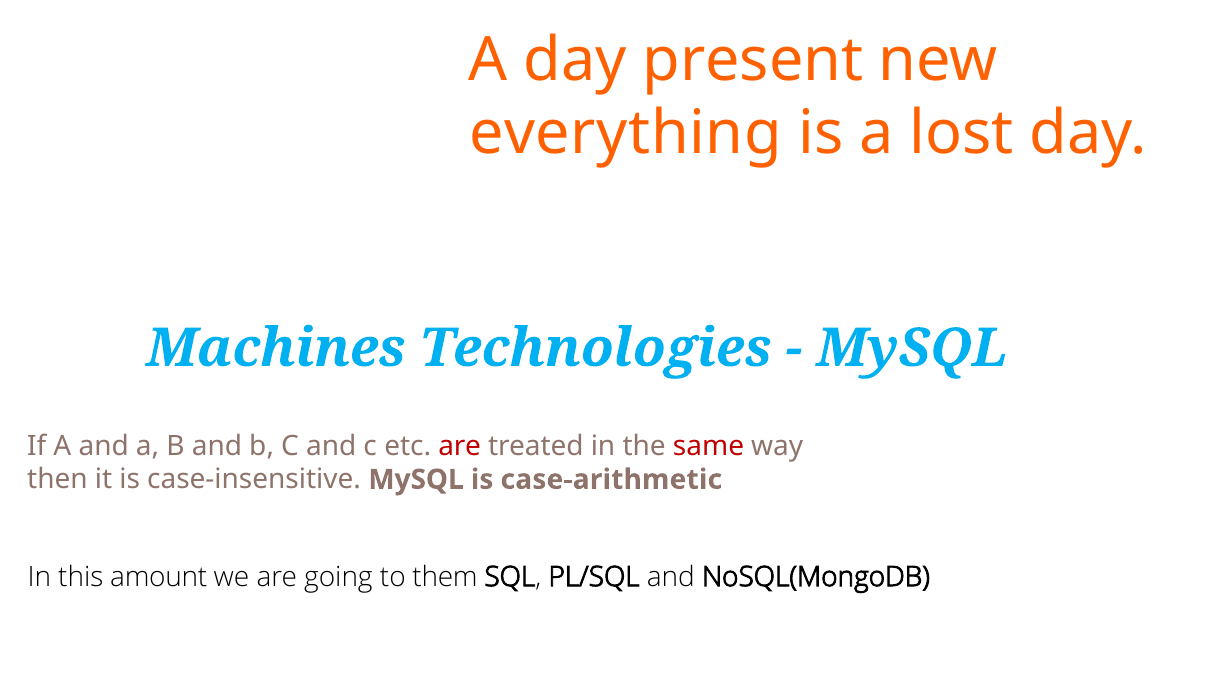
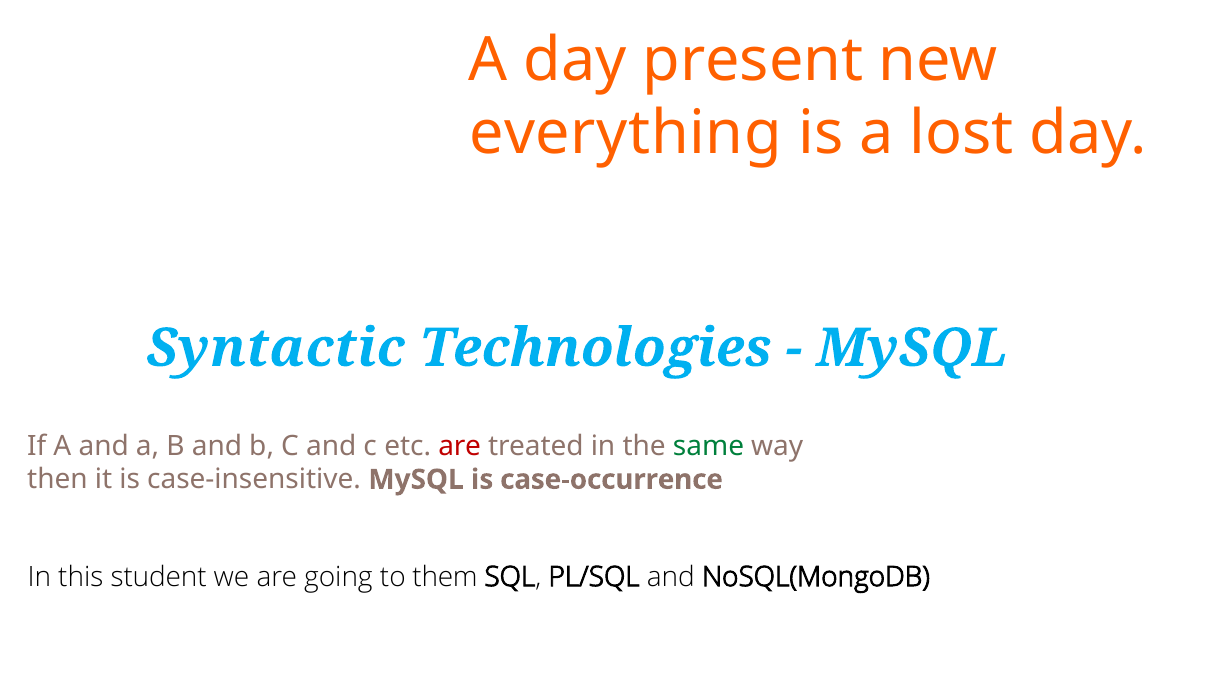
Machines: Machines -> Syntactic (276, 348)
same colour: red -> green (709, 446)
case-arithmetic: case-arithmetic -> case-occurrence (612, 479)
amount: amount -> student (159, 577)
